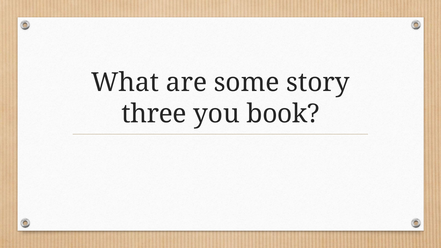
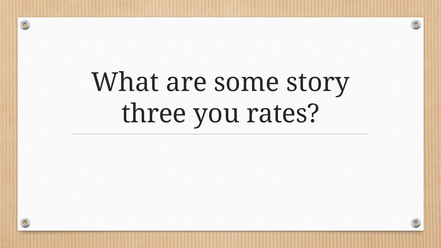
book: book -> rates (283, 114)
